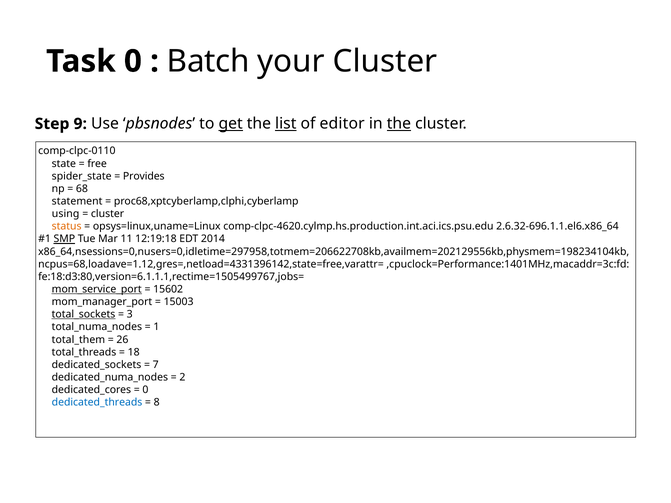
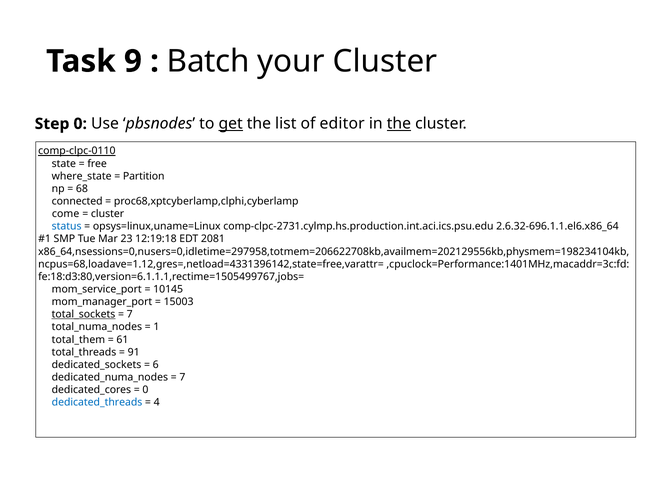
Task 0: 0 -> 9 (133, 61)
Step 9: 9 -> 0 (80, 124)
list underline: present -> none (286, 124)
comp-clpc-0110 underline: none -> present (77, 151)
spider_state: spider_state -> where_state (82, 176)
Provides: Provides -> Partition (144, 176)
statement: statement -> connected (77, 201)
using: using -> come (66, 214)
status colour: orange -> blue (67, 227)
comp-clpc-4620.cylmp.hs.production.int.aci.ics.psu.edu: comp-clpc-4620.cylmp.hs.production.int.aci.ics.psu.edu -> comp-clpc-2731.cylmp.hs.production.int.aci.ics.psu.edu (358, 227)
SMP underline: present -> none (64, 239)
11: 11 -> 23 (127, 239)
2014: 2014 -> 2081 (213, 239)
mom_service_port underline: present -> none (97, 289)
15602: 15602 -> 10145 (168, 289)
3: 3 -> 7 (130, 315)
26: 26 -> 61 (122, 340)
18: 18 -> 91 (134, 352)
7: 7 -> 6 (156, 365)
2: 2 -> 7 (182, 377)
8: 8 -> 4 (157, 403)
